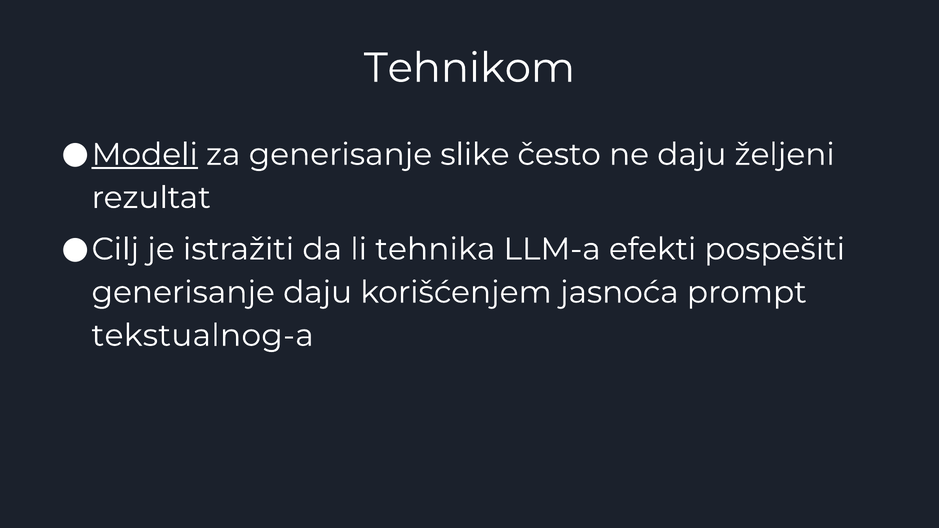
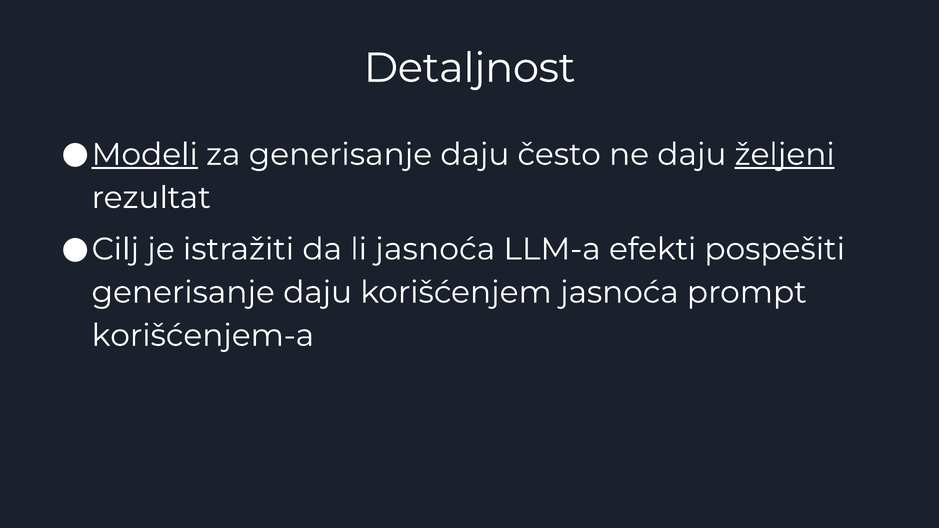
Tehnikom: Tehnikom -> Detaljnost (470, 68)
za generisanje slike: slike -> daju (475, 155)
željeni underline: none -> present (785, 155)
li tehnika: tehnika -> jasnoća (435, 249)
tekstualnog-a: tekstualnog-a -> korišćenjem-a (203, 336)
